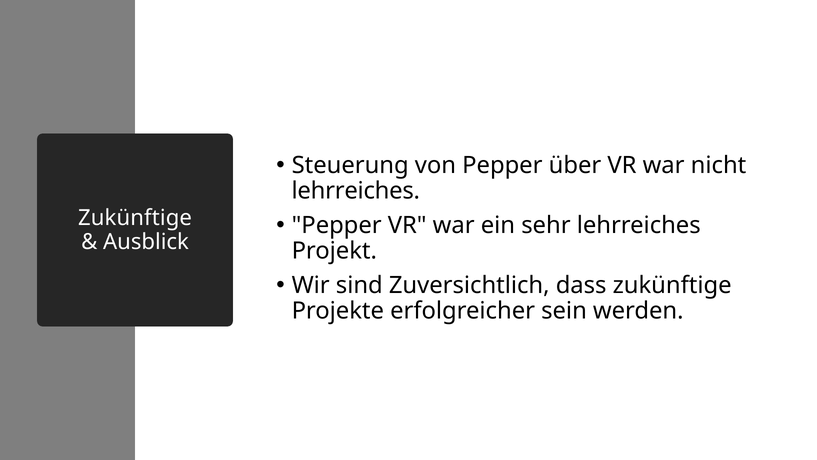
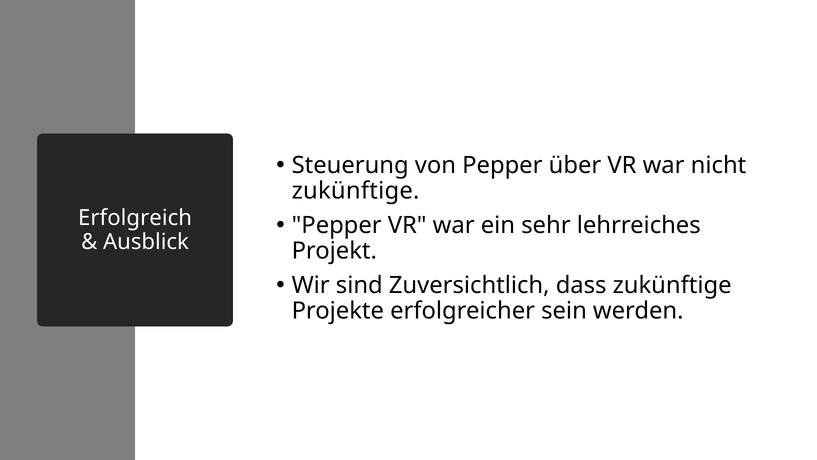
lehrreiches: lehrreiches -> zukünftige (356, 191)
Zukünftige: Zukünftige -> Erfolgreich (135, 218)
